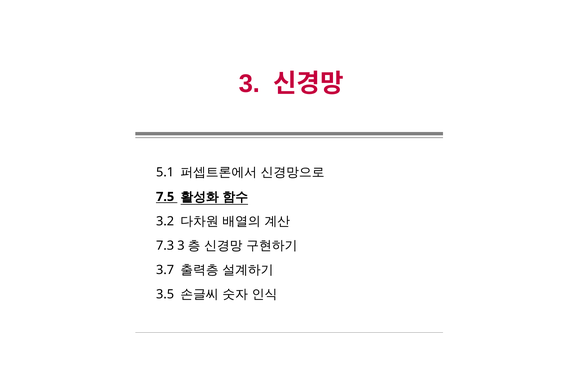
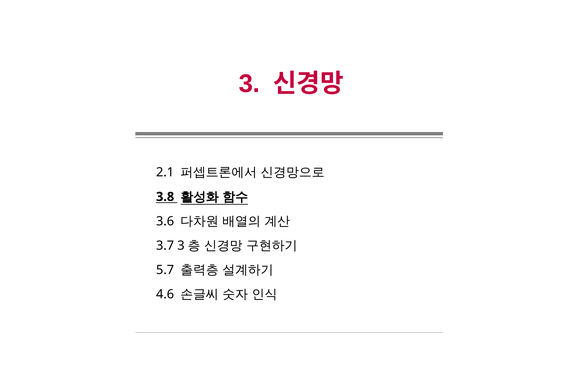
5.1: 5.1 -> 2.1 (165, 172)
7.5: 7.5 -> 3.8 (165, 197)
3.2: 3.2 -> 3.6 (165, 221)
7.3: 7.3 -> 3.7 (165, 246)
3.7: 3.7 -> 5.7 (165, 270)
3.5: 3.5 -> 4.6 (165, 294)
